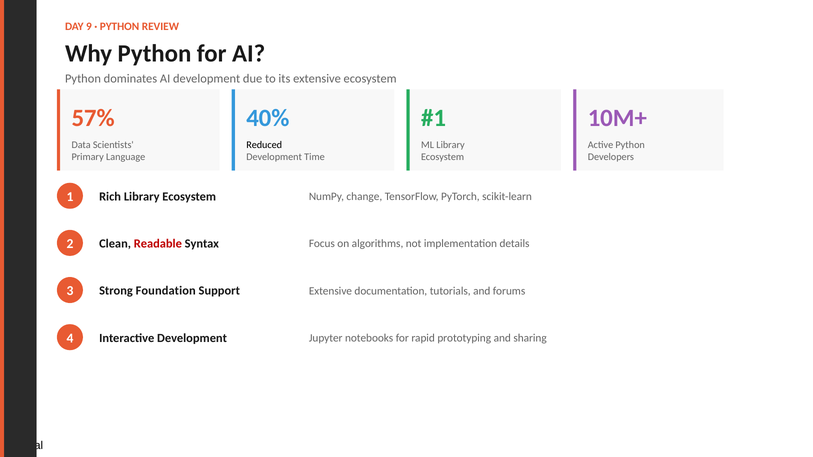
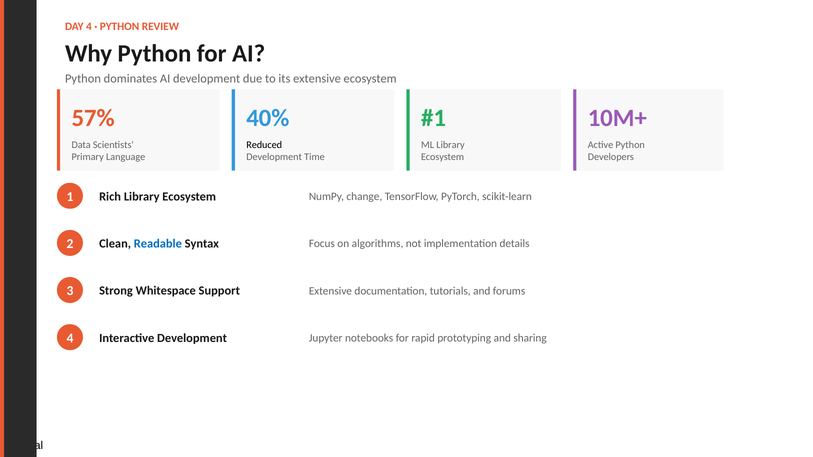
DAY 9: 9 -> 4 (89, 27)
Readable colour: red -> blue (158, 244)
Foundation: Foundation -> Whitespace (166, 291)
